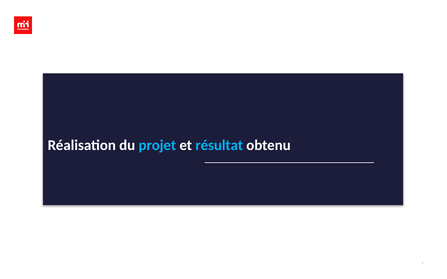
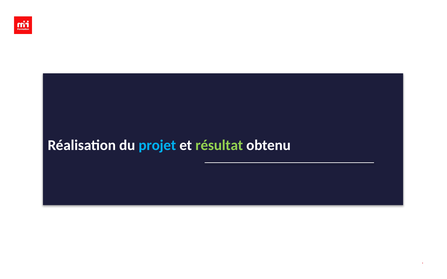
résultat colour: light blue -> light green (219, 146)
